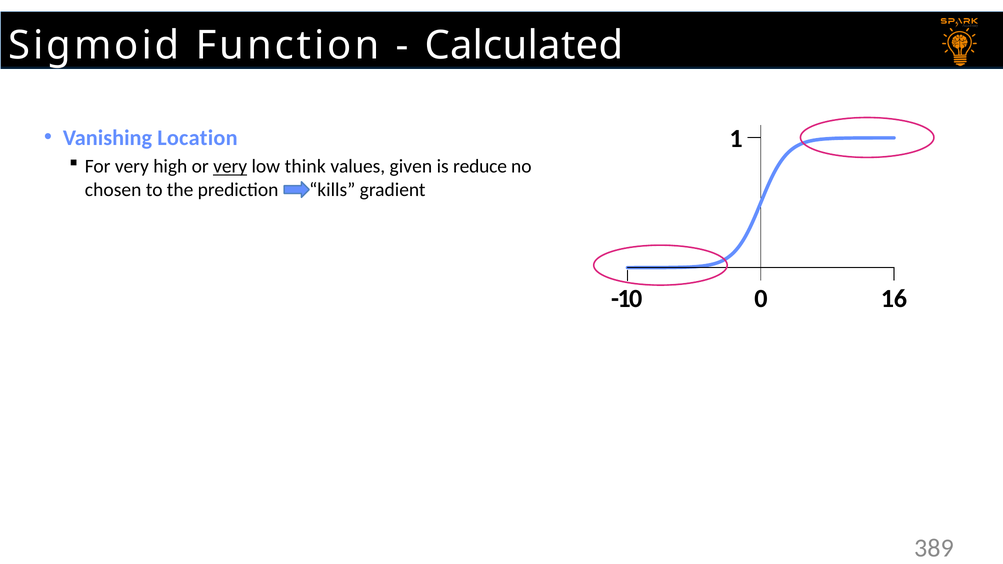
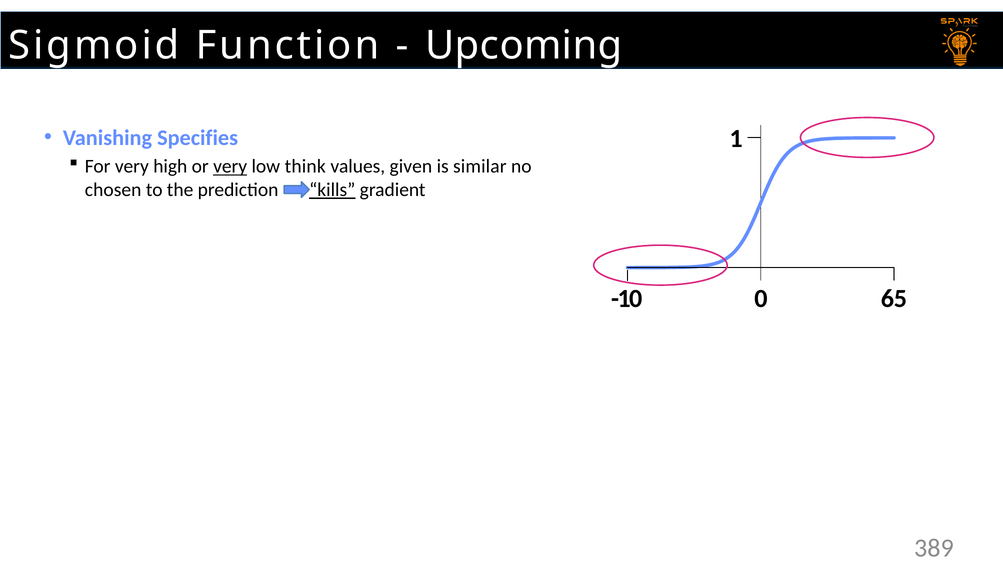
Calculated: Calculated -> Upcoming (524, 46)
Location: Location -> Specifies (198, 138)
reduce: reduce -> similar (480, 167)
kills underline: none -> present (332, 190)
16: 16 -> 65 (894, 299)
